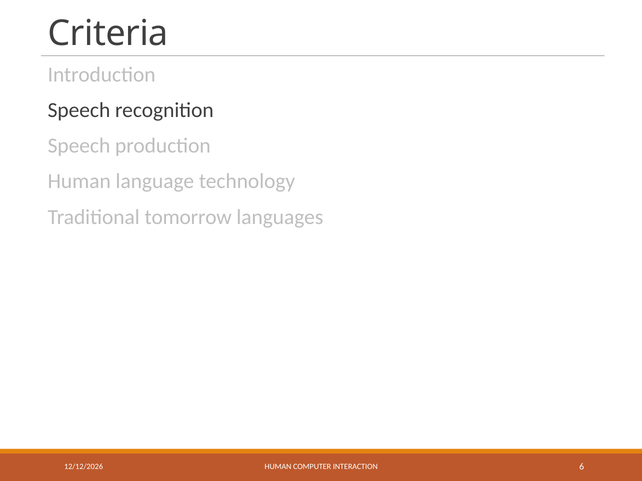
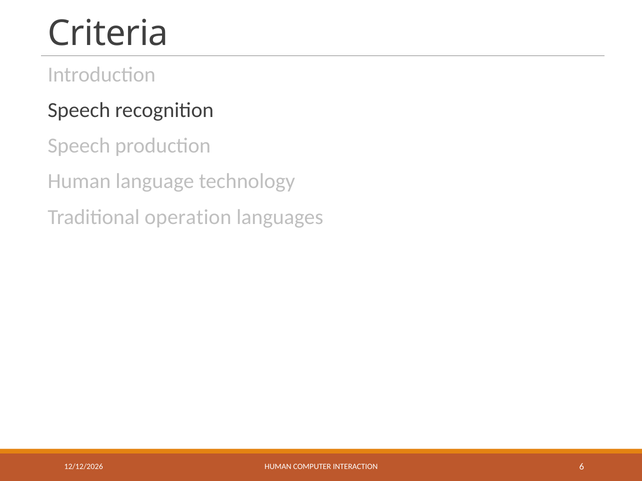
tomorrow: tomorrow -> operation (188, 217)
